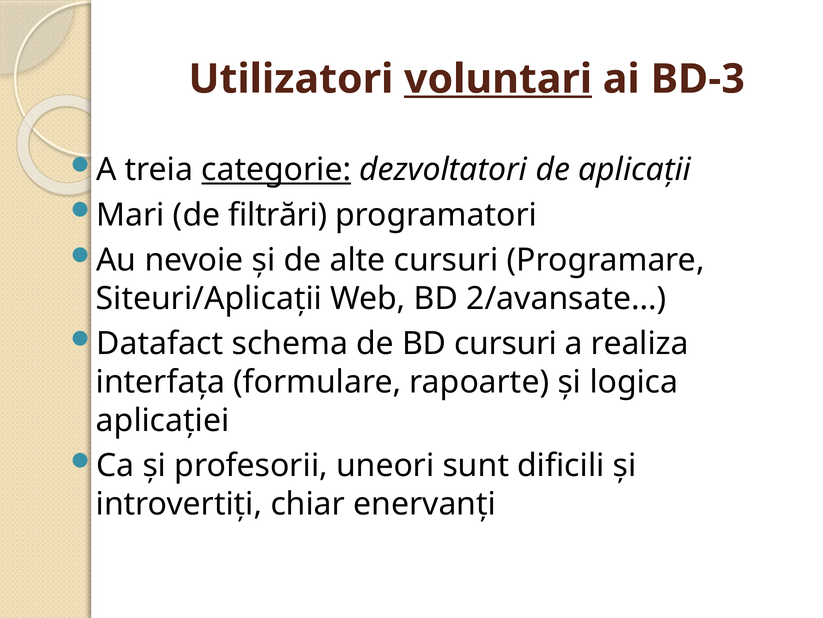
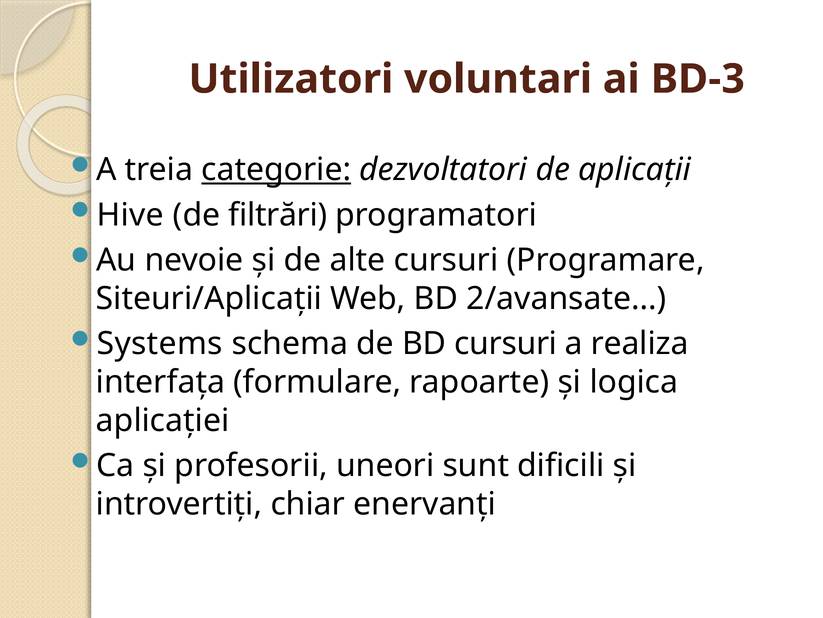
voluntari underline: present -> none (498, 79)
Mari: Mari -> Hive (130, 215)
Datafact: Datafact -> Systems (160, 343)
